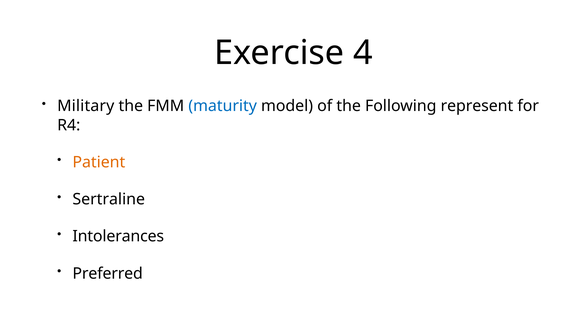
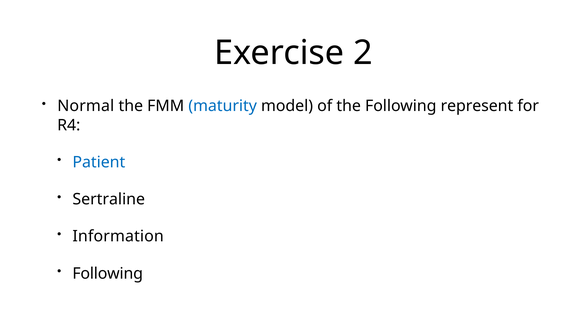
4: 4 -> 2 (363, 53)
Military: Military -> Normal (86, 106)
Patient colour: orange -> blue (99, 162)
Intolerances: Intolerances -> Information (118, 237)
Preferred: Preferred -> Following (108, 274)
